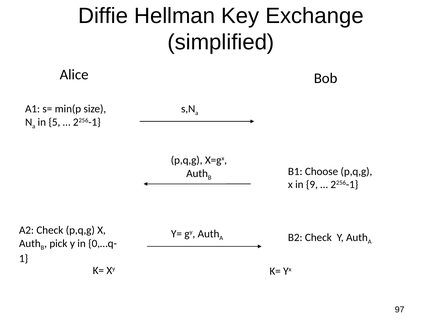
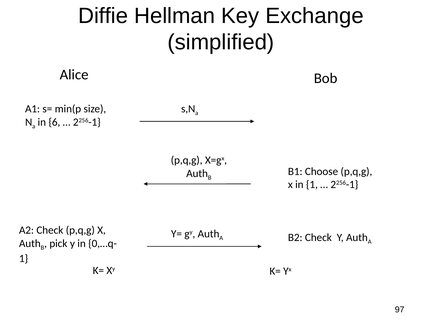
5: 5 -> 6 (54, 122)
in 9: 9 -> 1 (312, 185)
